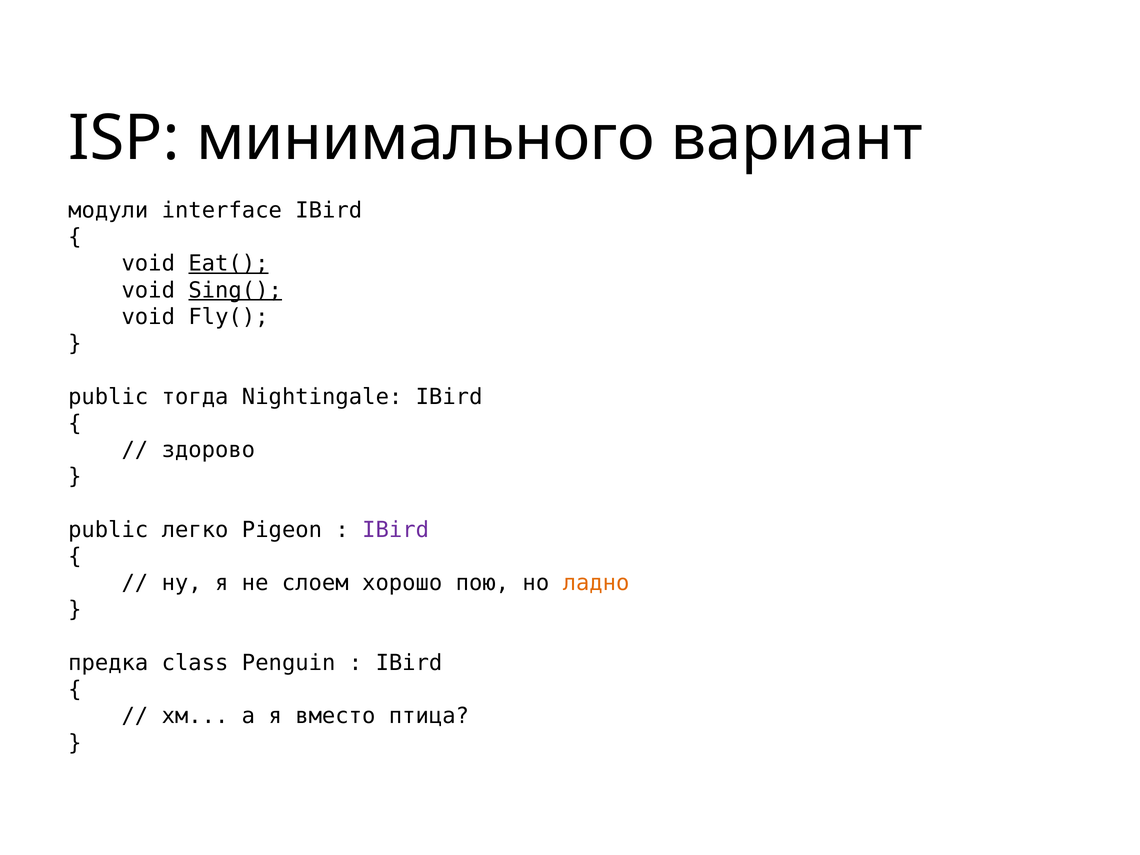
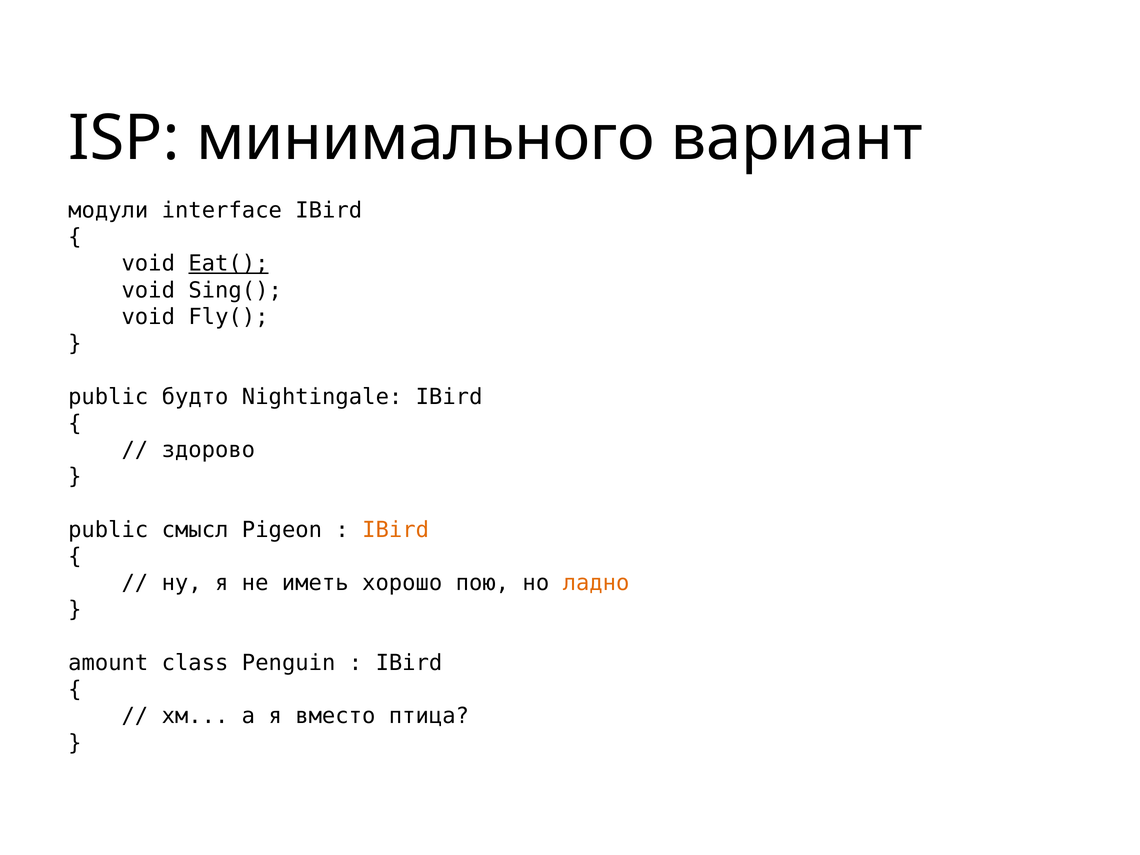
Sing( underline: present -> none (235, 290)
тогда: тогда -> будто (195, 397)
легко: легко -> смысл (195, 530)
IBird colour: purple -> orange (396, 530)
слоем: слоем -> иметь (315, 583)
предка: предка -> amount (108, 663)
